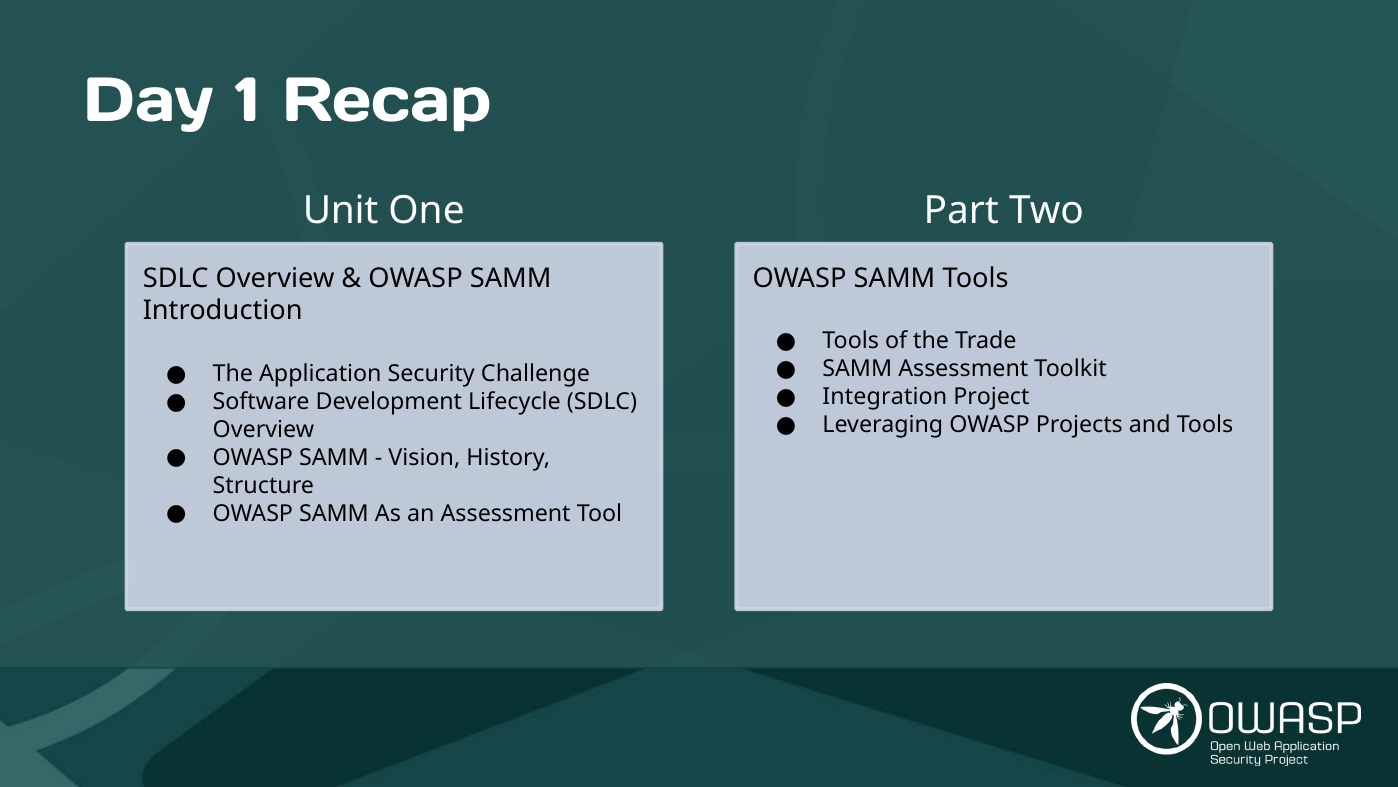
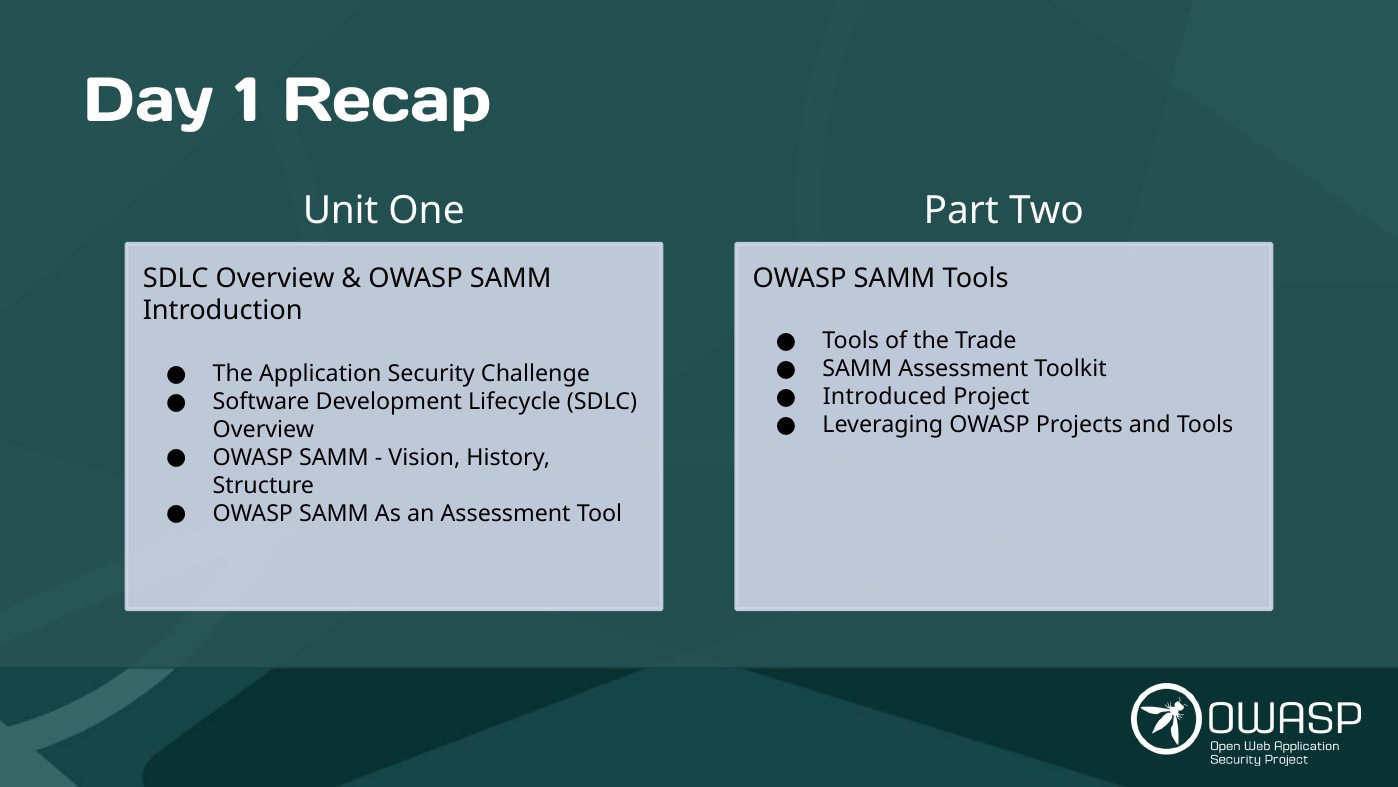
Integration: Integration -> Introduced (885, 397)
